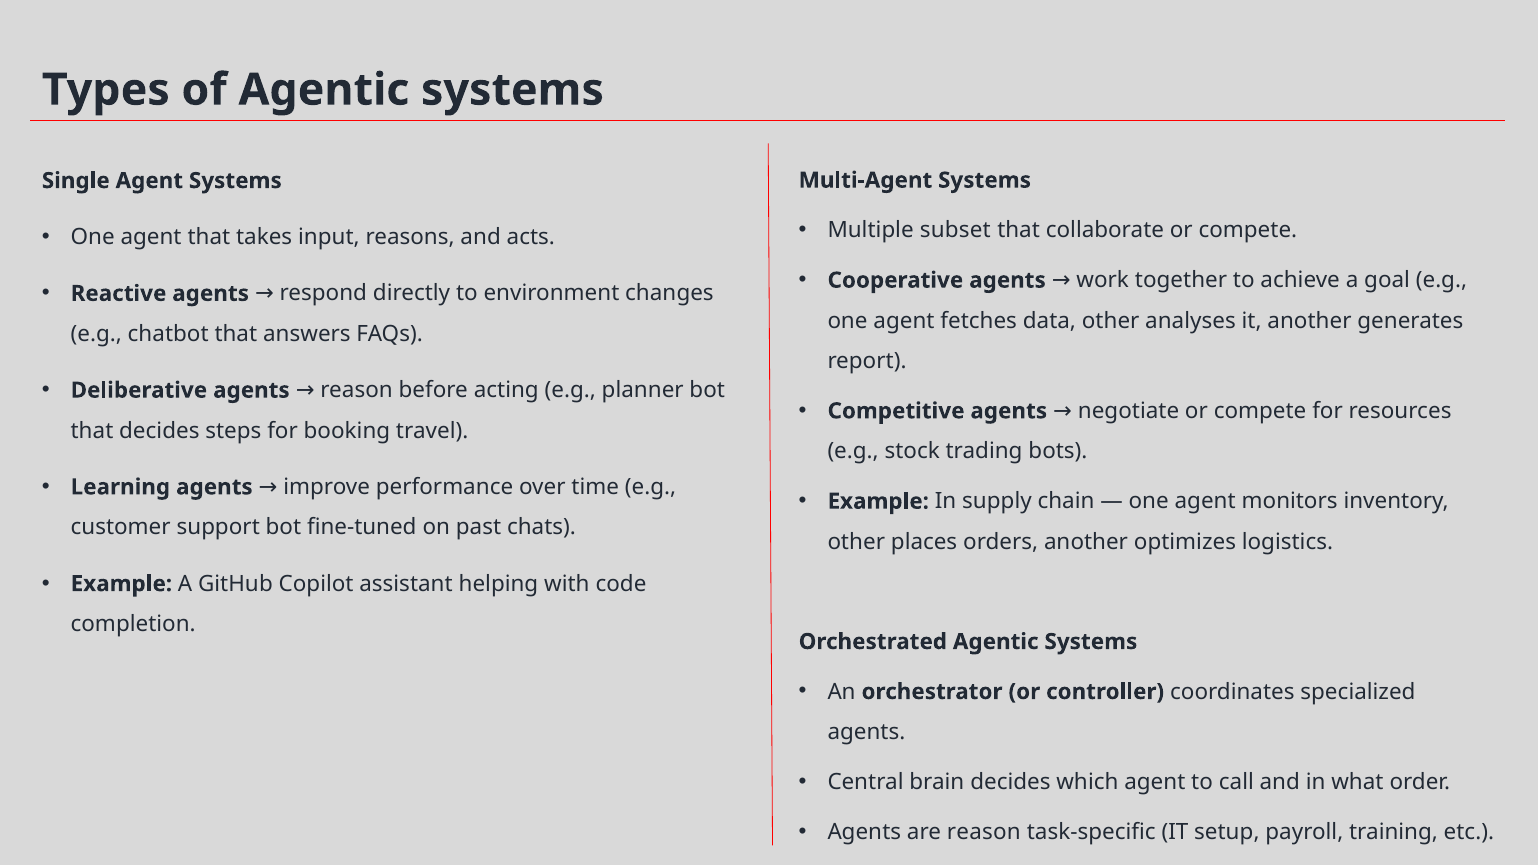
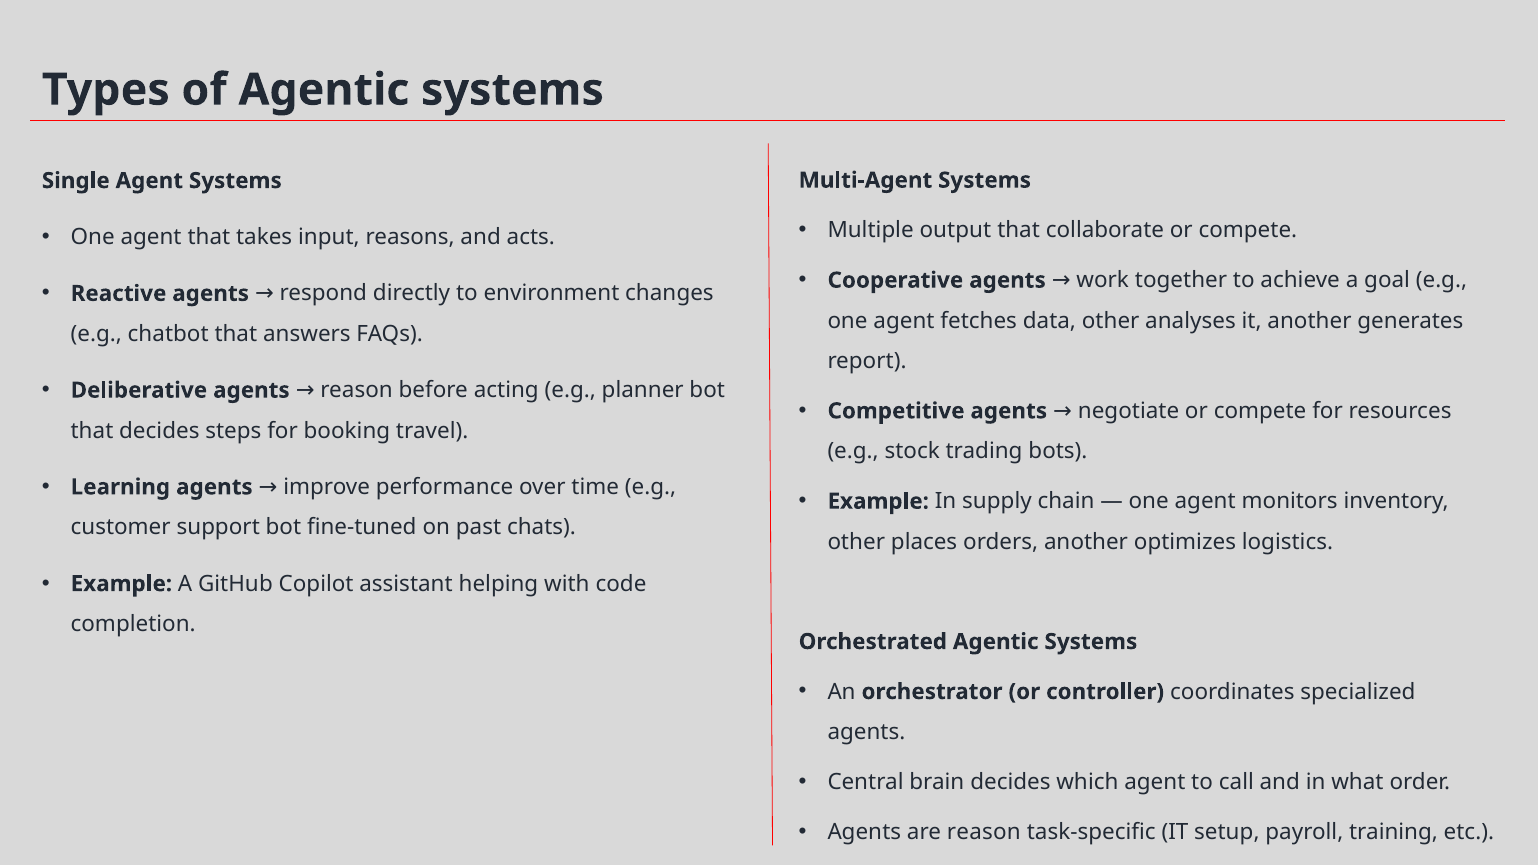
subset: subset -> output (955, 230)
